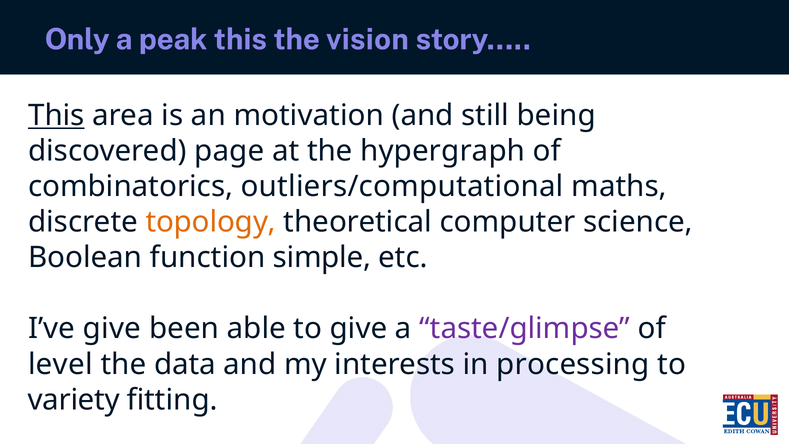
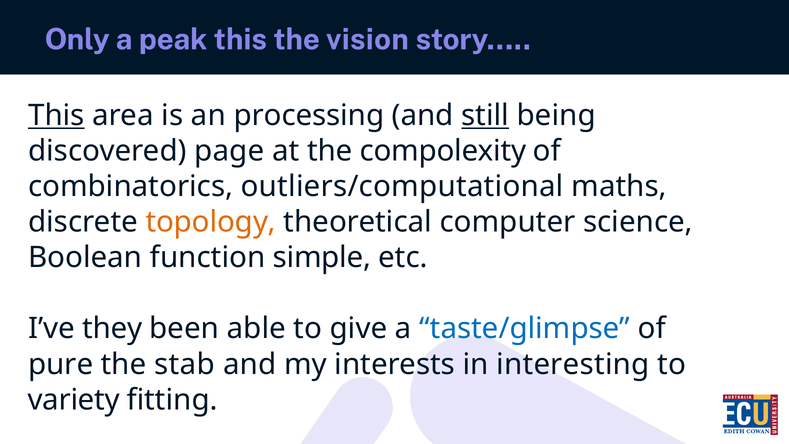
motivation: motivation -> processing (309, 116)
still underline: none -> present (485, 116)
hypergraph: hypergraph -> compolexity (443, 151)
I’ve give: give -> they (112, 329)
taste/glimpse colour: purple -> blue (525, 329)
level: level -> pure (61, 364)
data: data -> stab (185, 364)
processing: processing -> interesting (573, 364)
